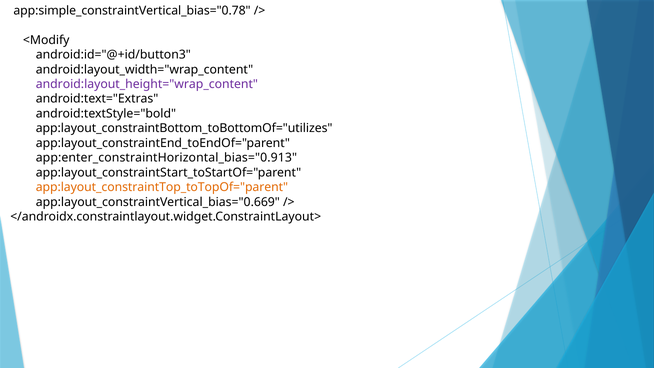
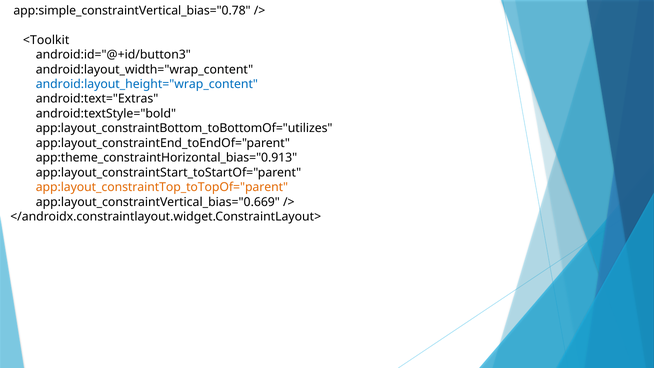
<Modify: <Modify -> <Toolkit (46, 40)
android:layout_height="wrap_content colour: purple -> blue (147, 84)
app:enter_constraintHorizontal_bias="0.913: app:enter_constraintHorizontal_bias="0.913 -> app:theme_constraintHorizontal_bias="0.913 (166, 158)
